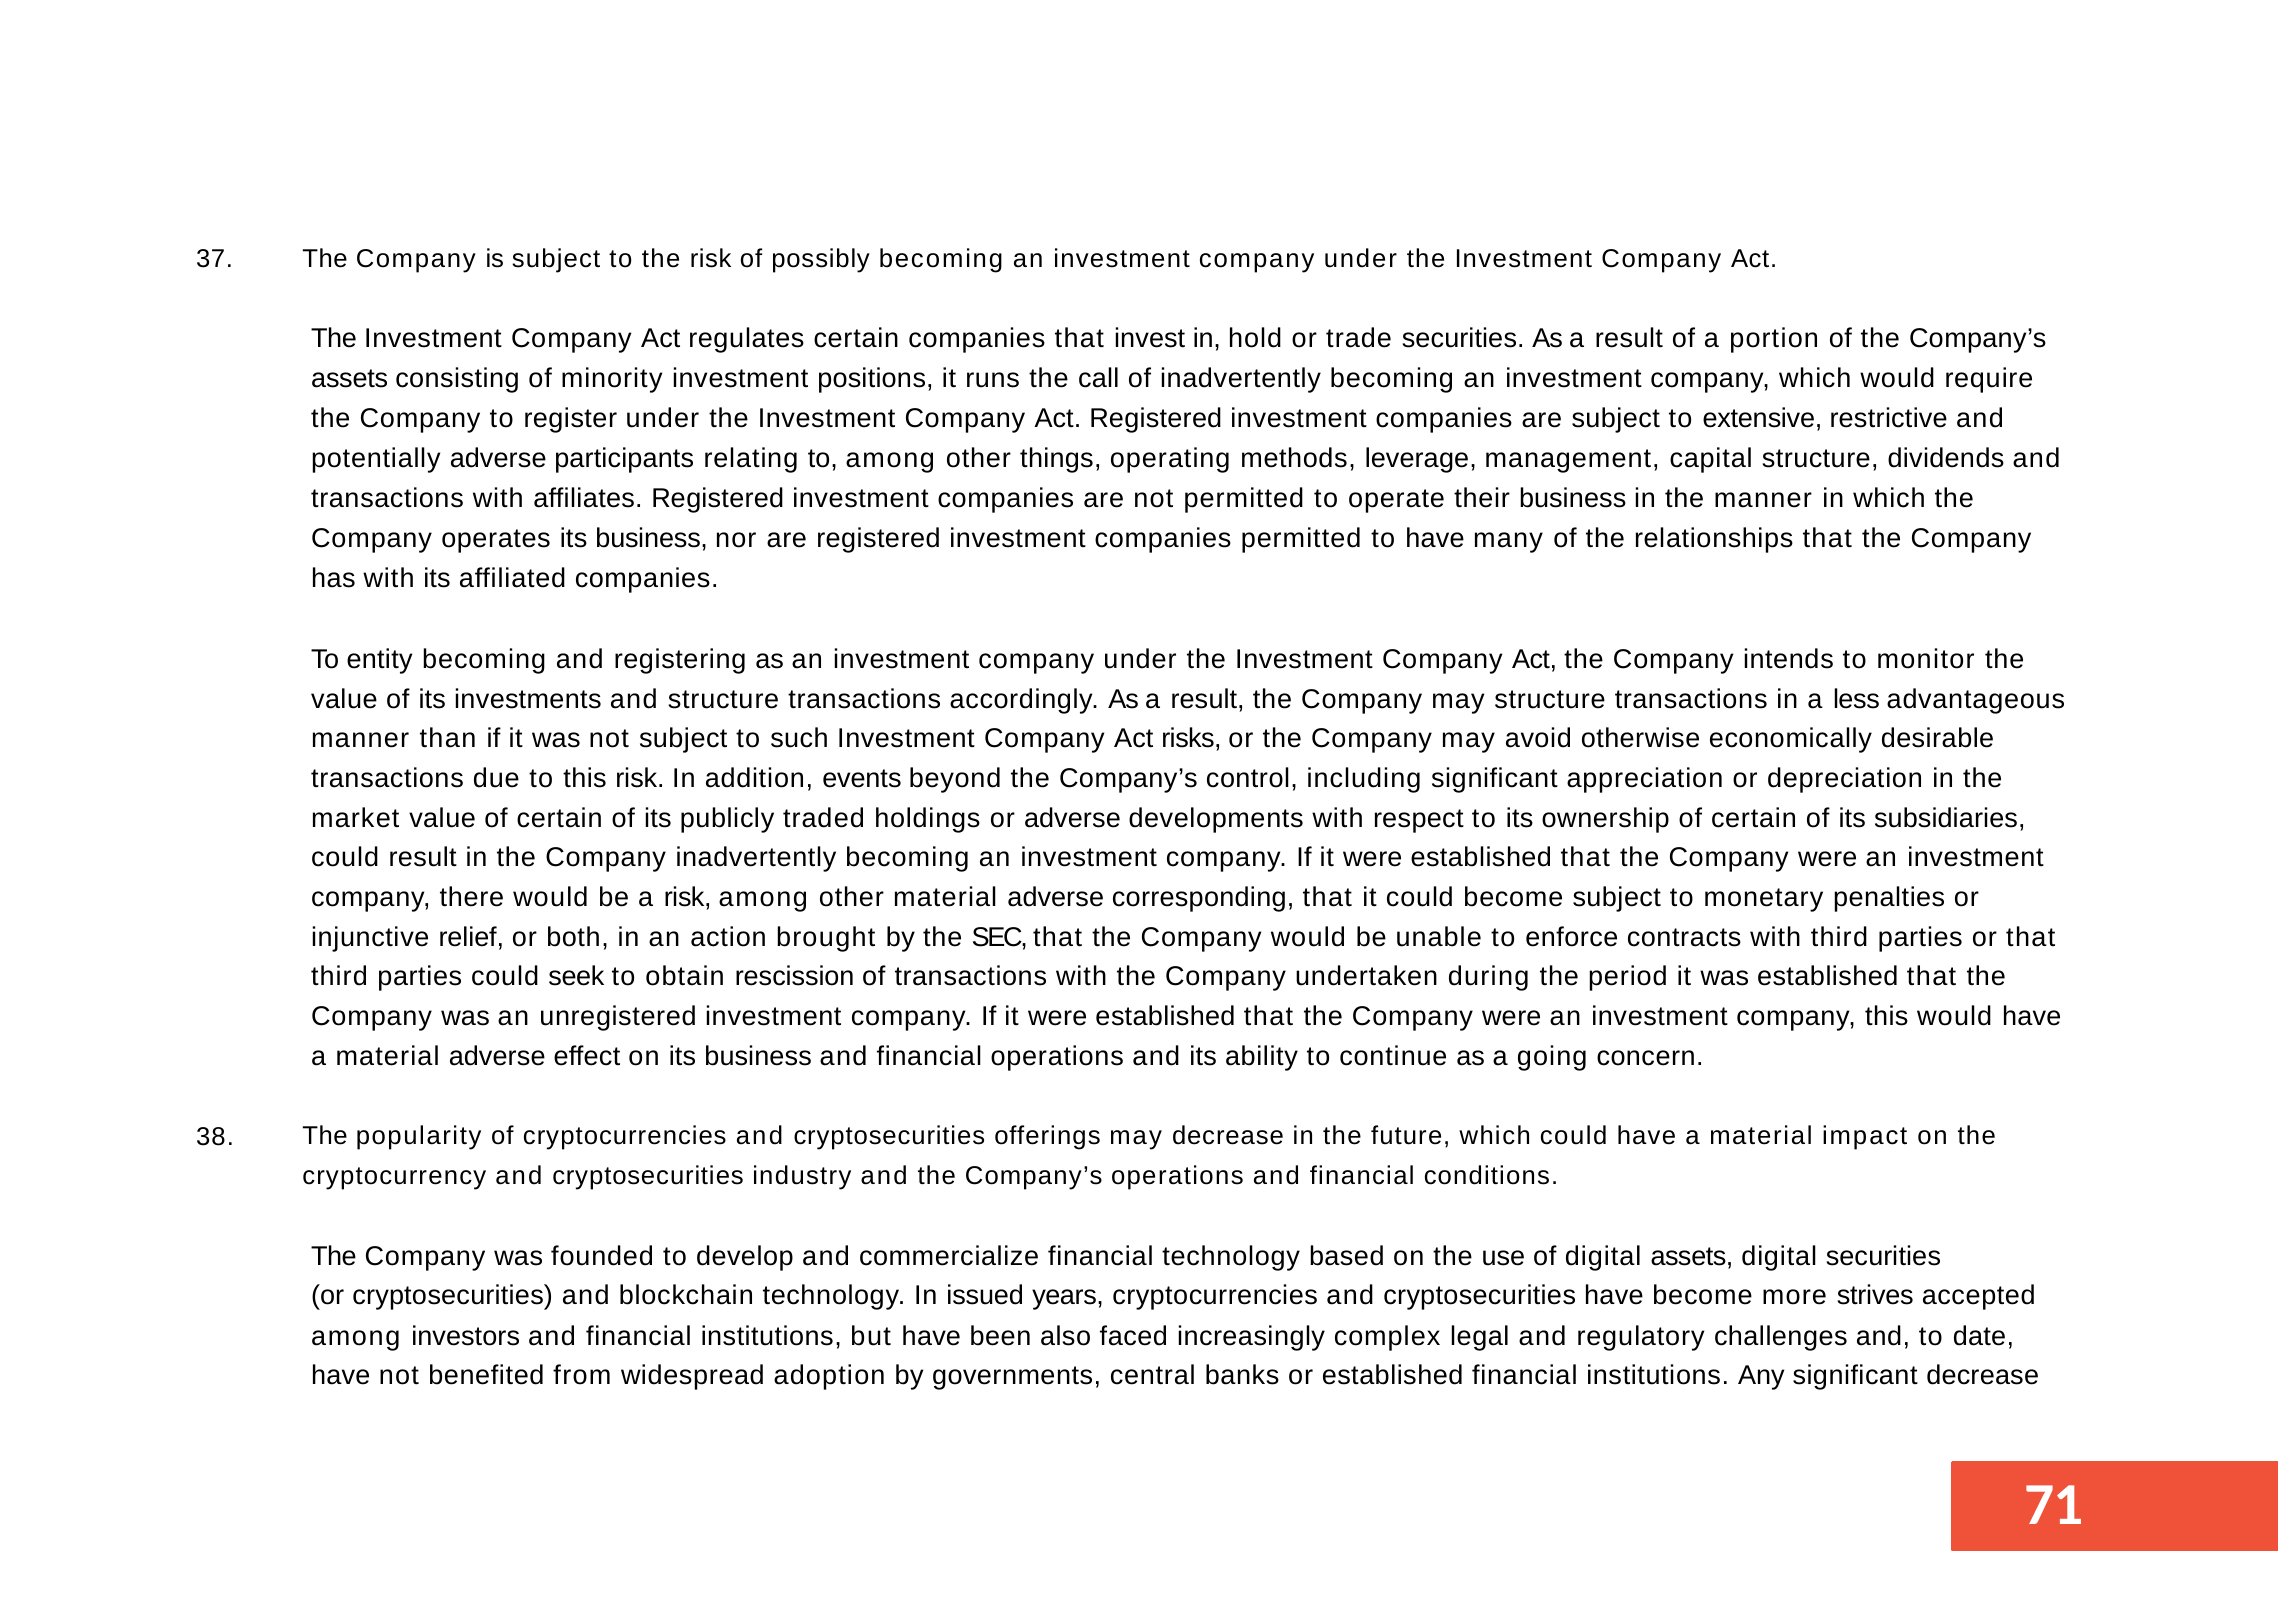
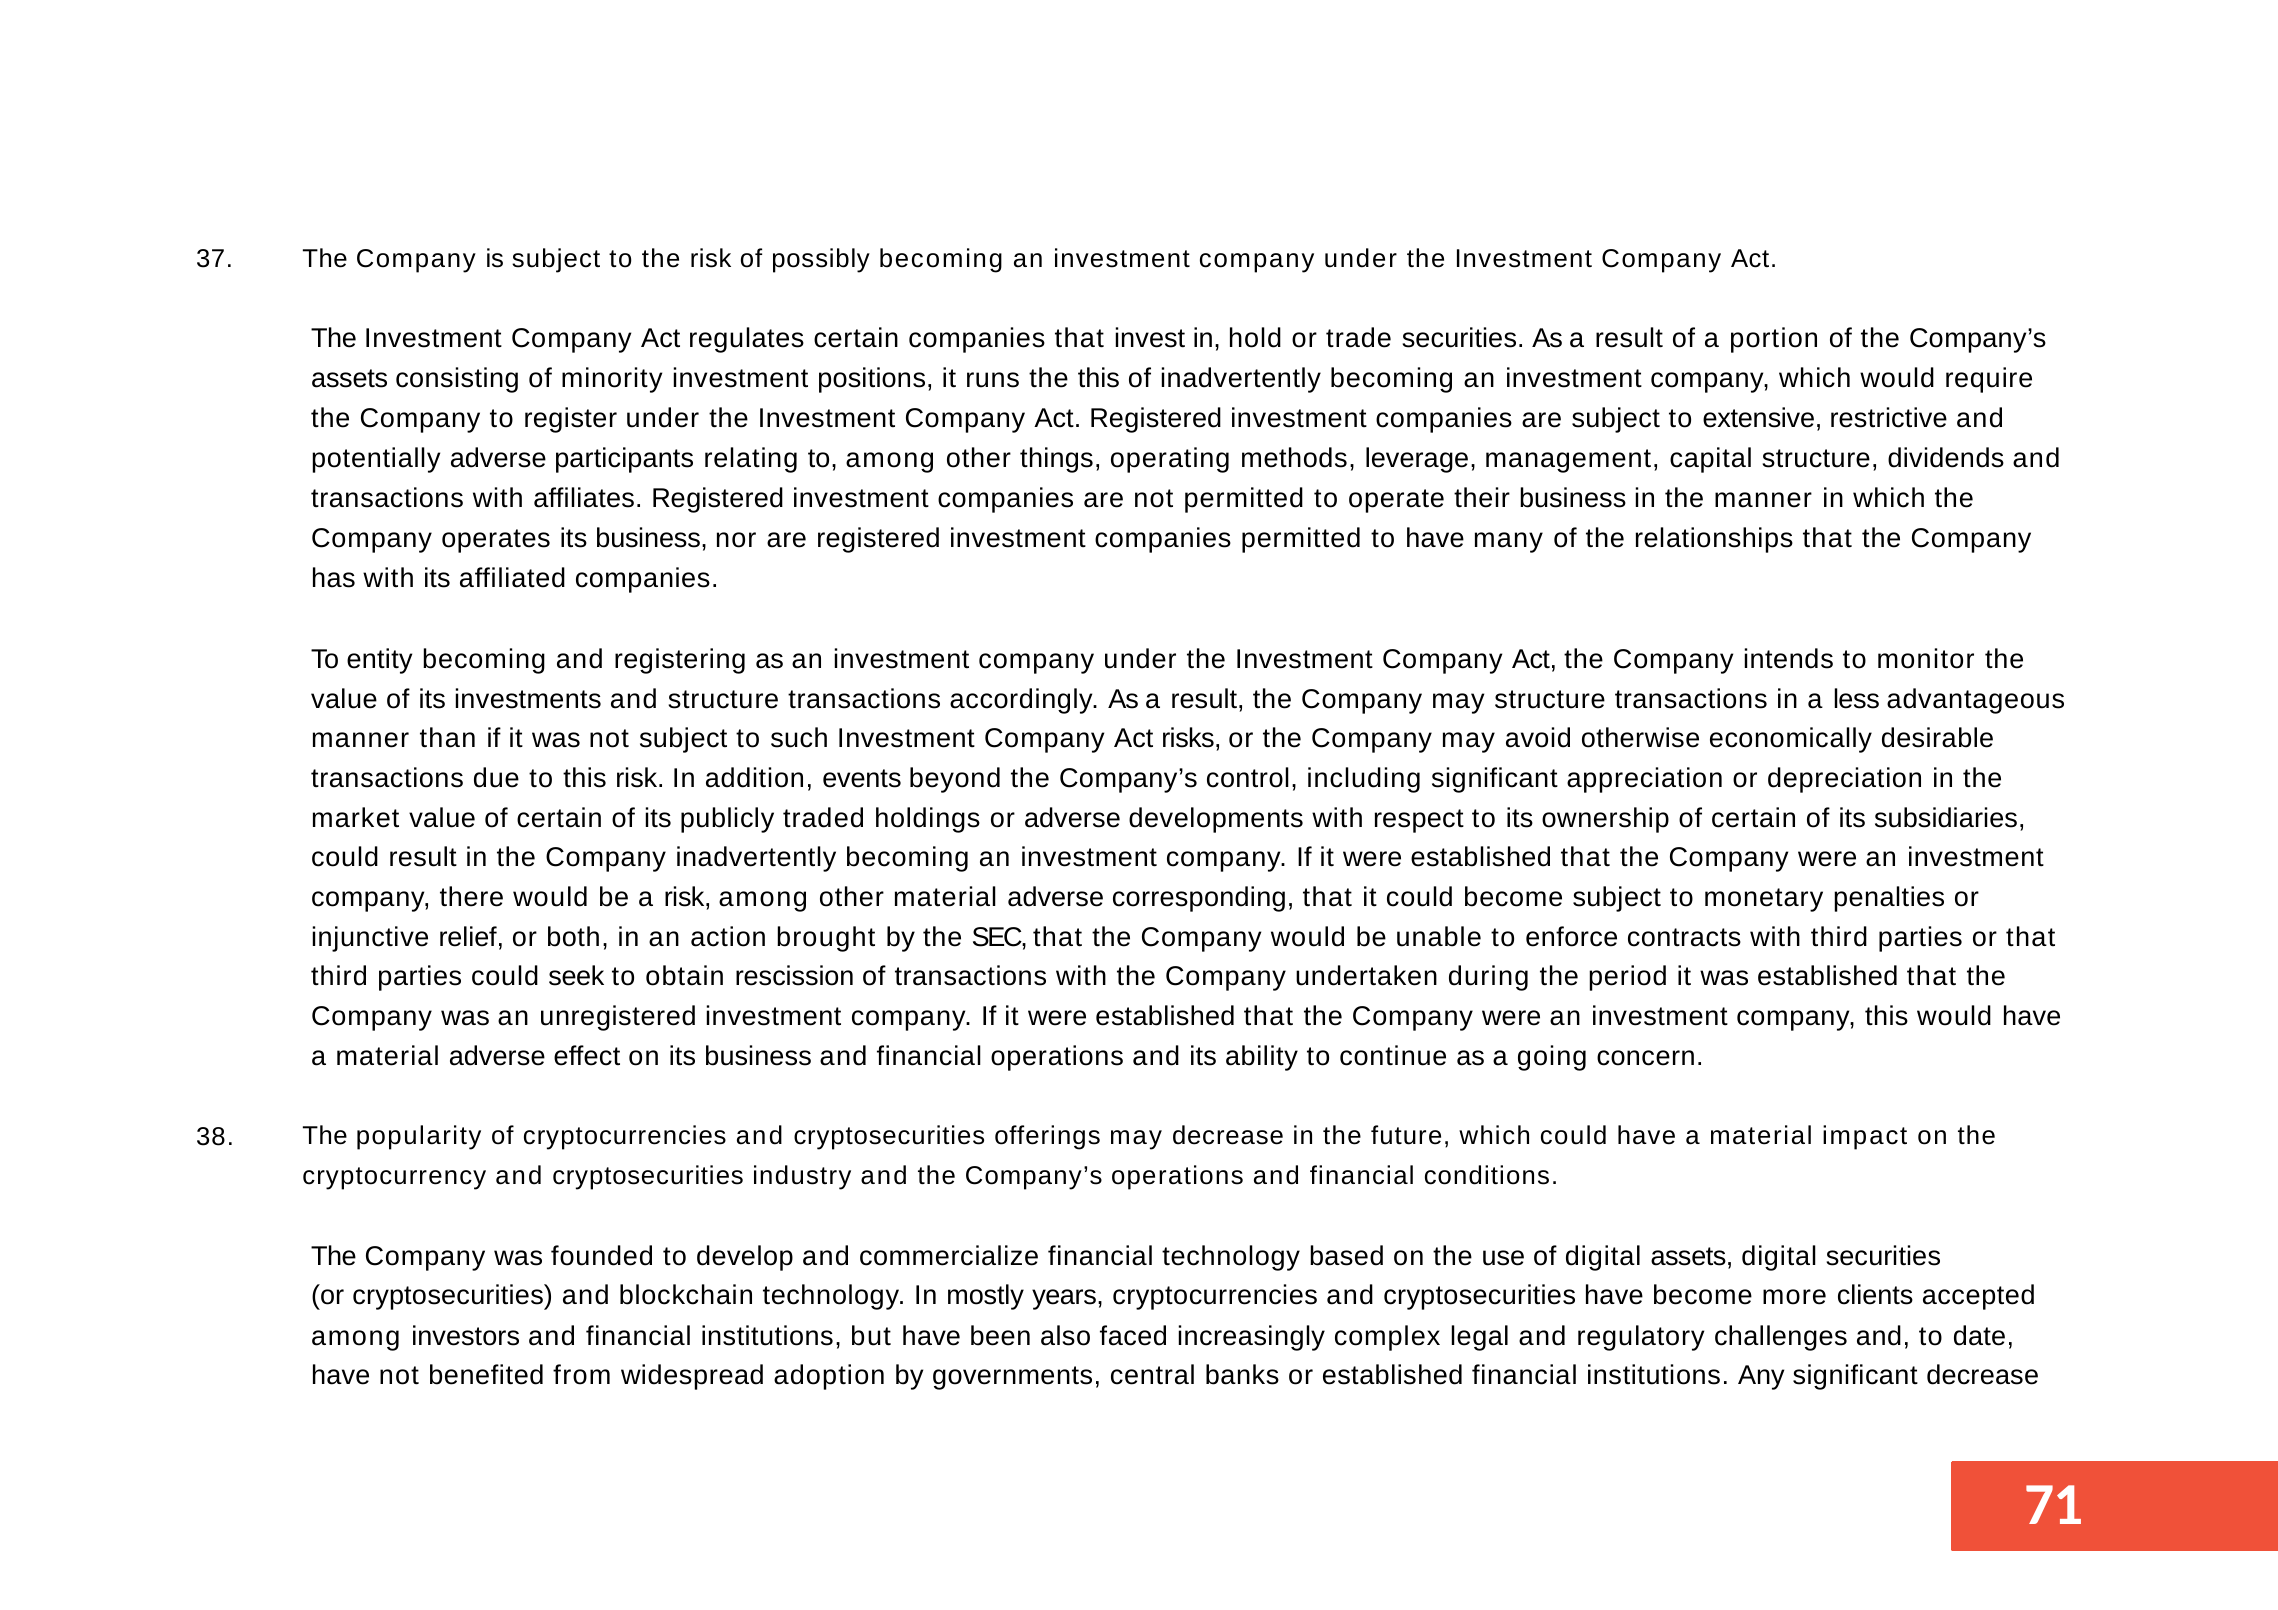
the call: call -> this (1099, 378)
issued: issued -> mostly (985, 1296)
strives: strives -> clients (1875, 1296)
